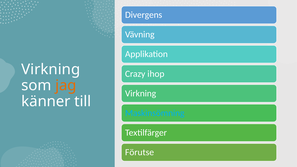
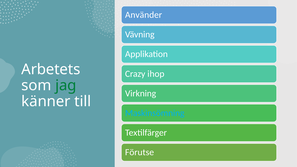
Divergens: Divergens -> Använder (144, 15)
Virkning: Virkning -> Arbetets (51, 69)
jag colour: orange -> green (66, 85)
